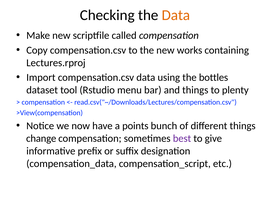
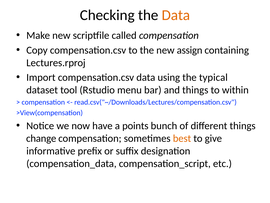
works: works -> assign (190, 50)
bottles: bottles -> typical (213, 77)
plenty: plenty -> within (235, 90)
best colour: purple -> orange (182, 138)
